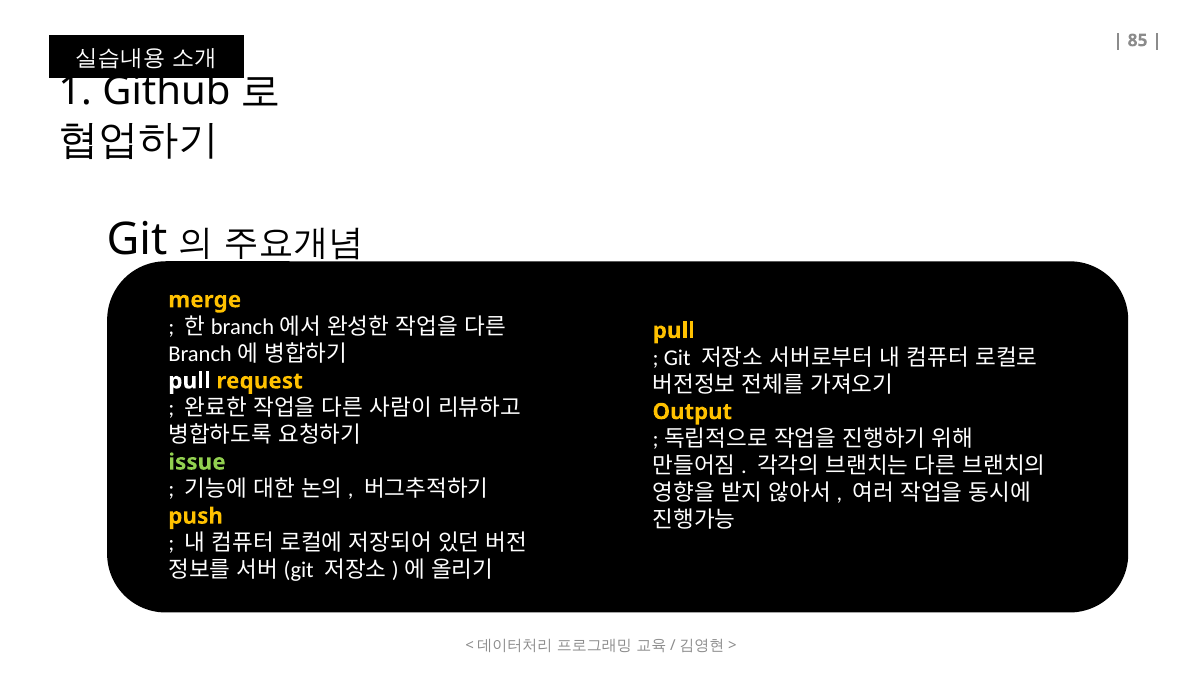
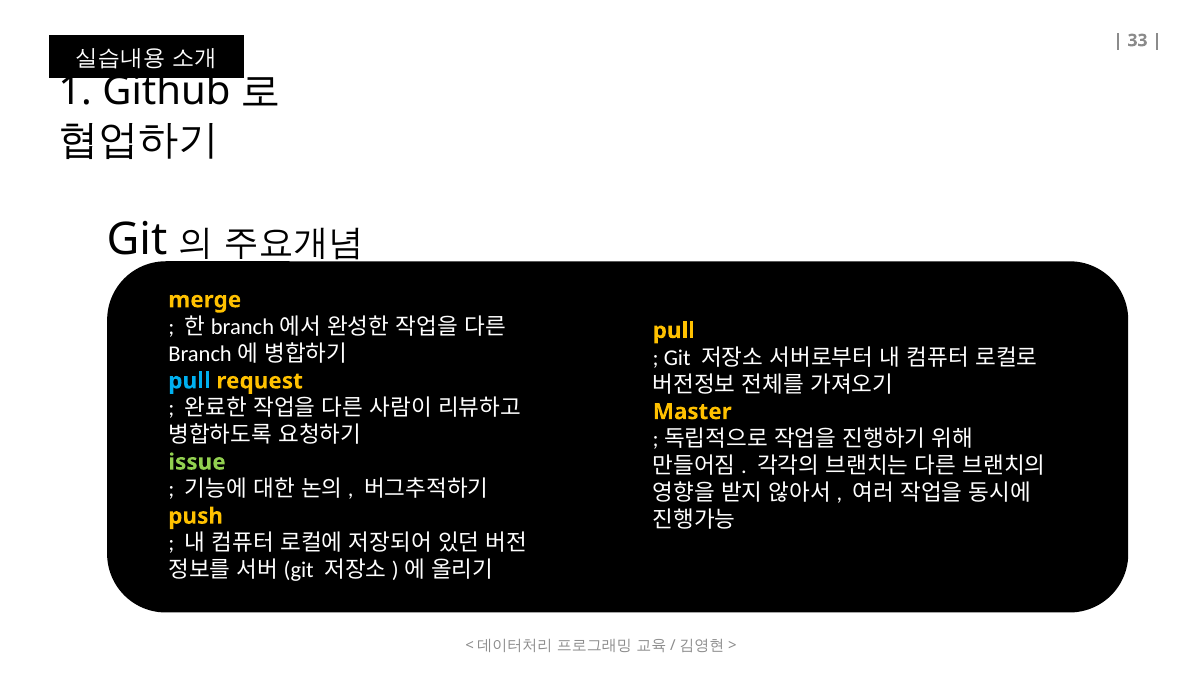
85: 85 -> 33 (1138, 40)
pull colour: white -> light blue (189, 381)
Output: Output -> Master (692, 412)
